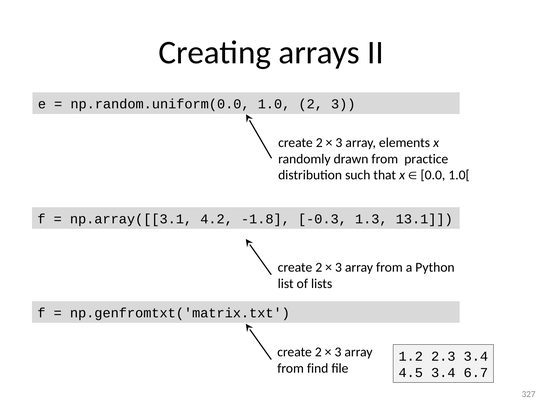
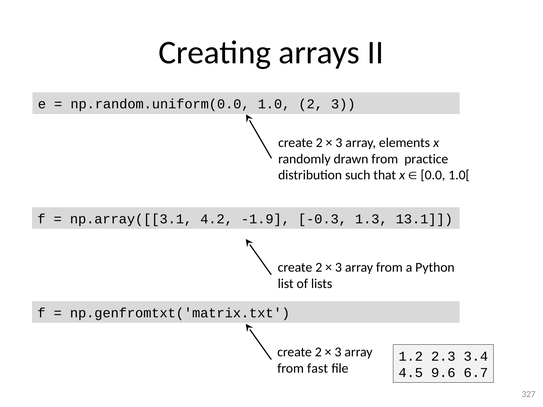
-1.8: -1.8 -> -1.9 (265, 219)
find: find -> fast (318, 369)
4.5 3.4: 3.4 -> 9.6 (443, 373)
